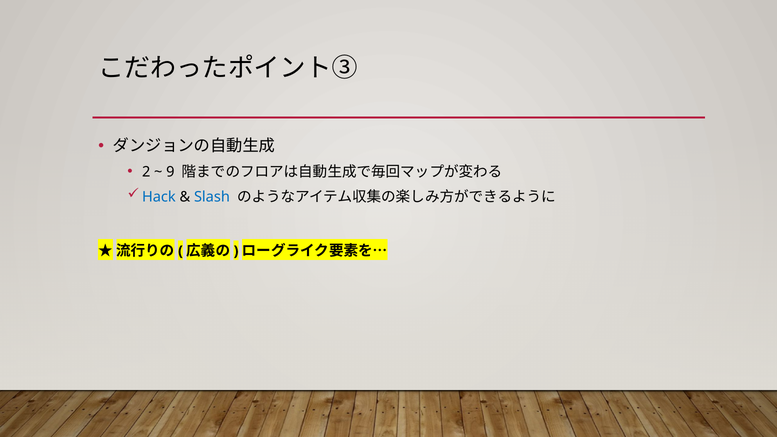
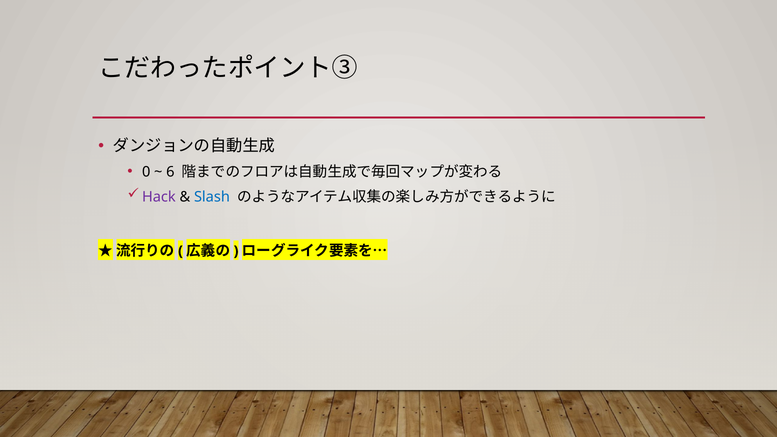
2: 2 -> 0 (146, 172)
9: 9 -> 6 (170, 172)
Hack colour: blue -> purple (159, 197)
